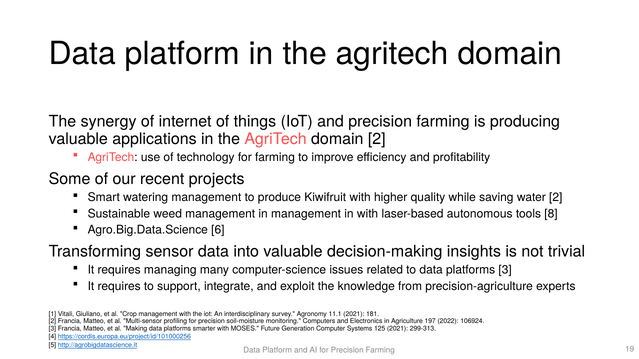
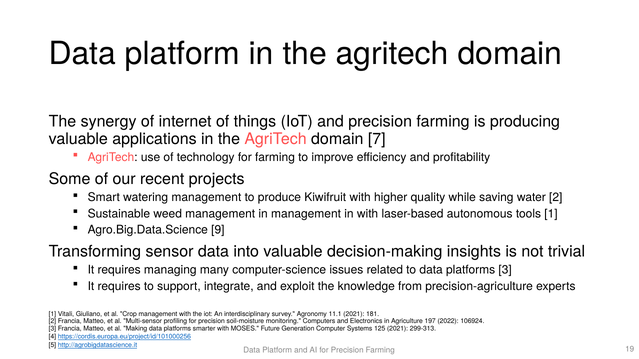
domain 2: 2 -> 7 (377, 139)
tools 8: 8 -> 1 (551, 214)
6: 6 -> 9 (218, 230)
